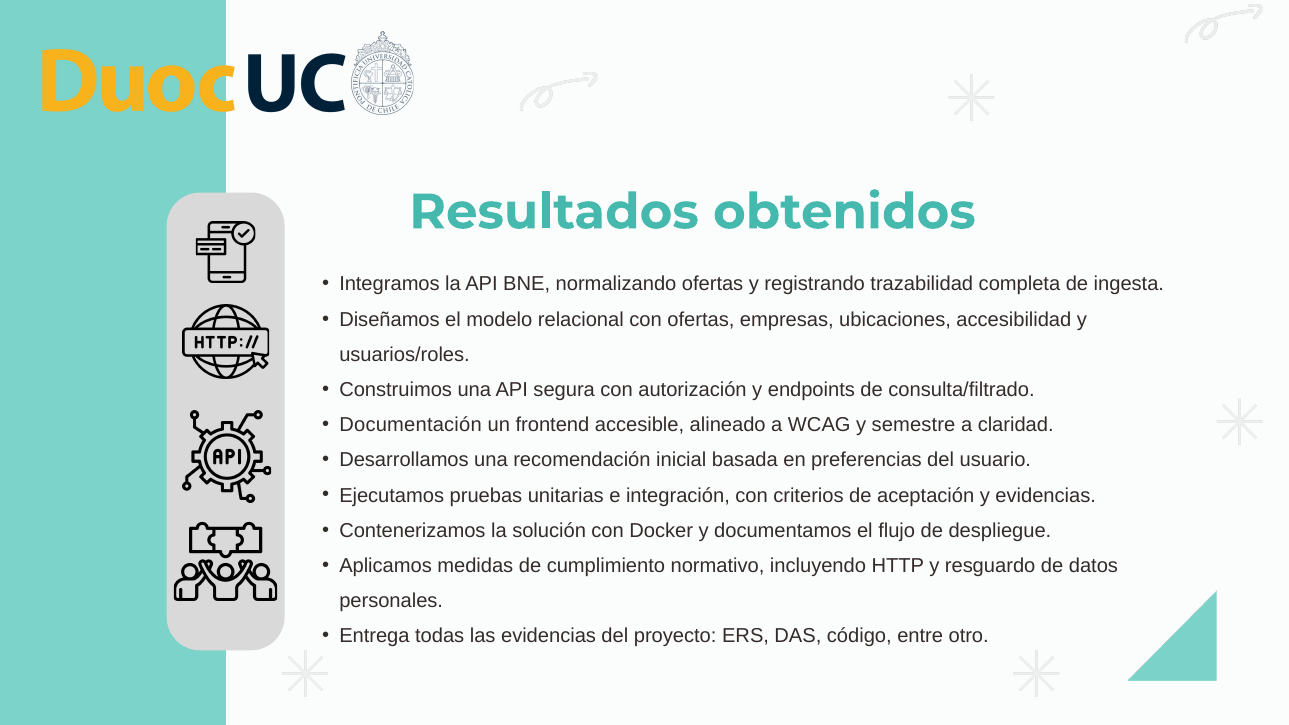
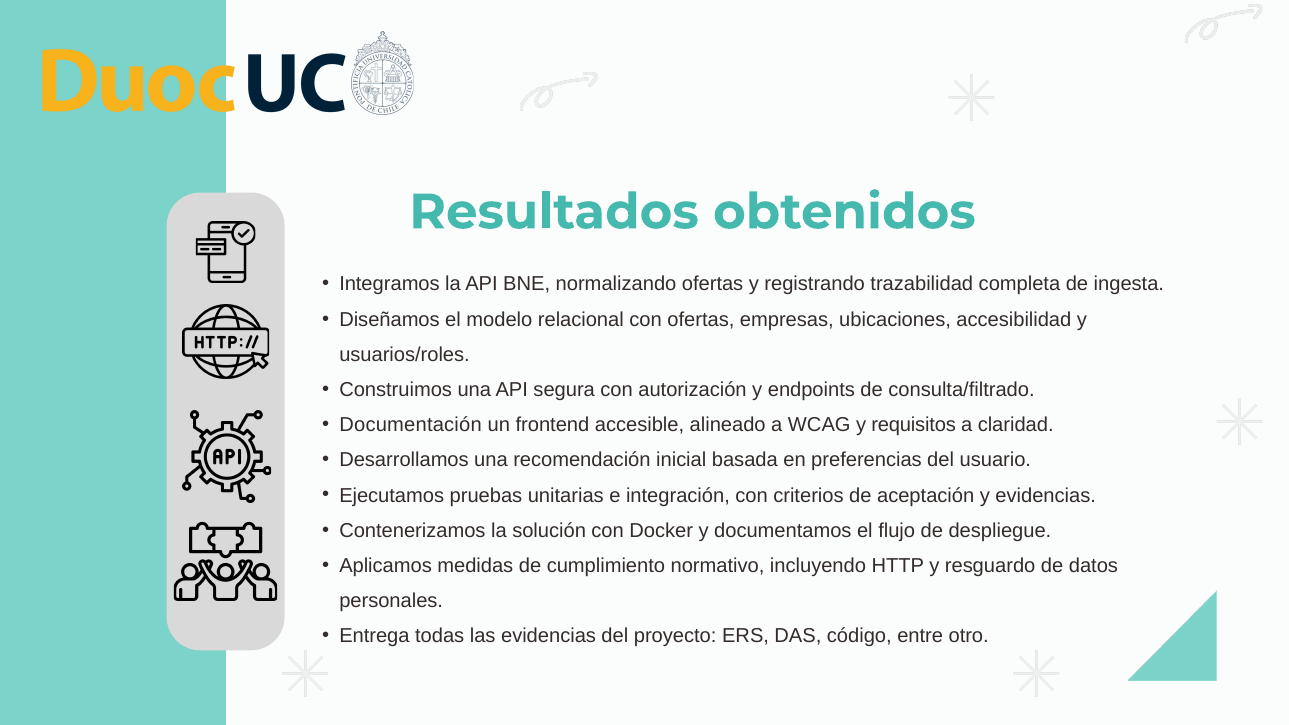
semestre: semestre -> requisitos (914, 425)
